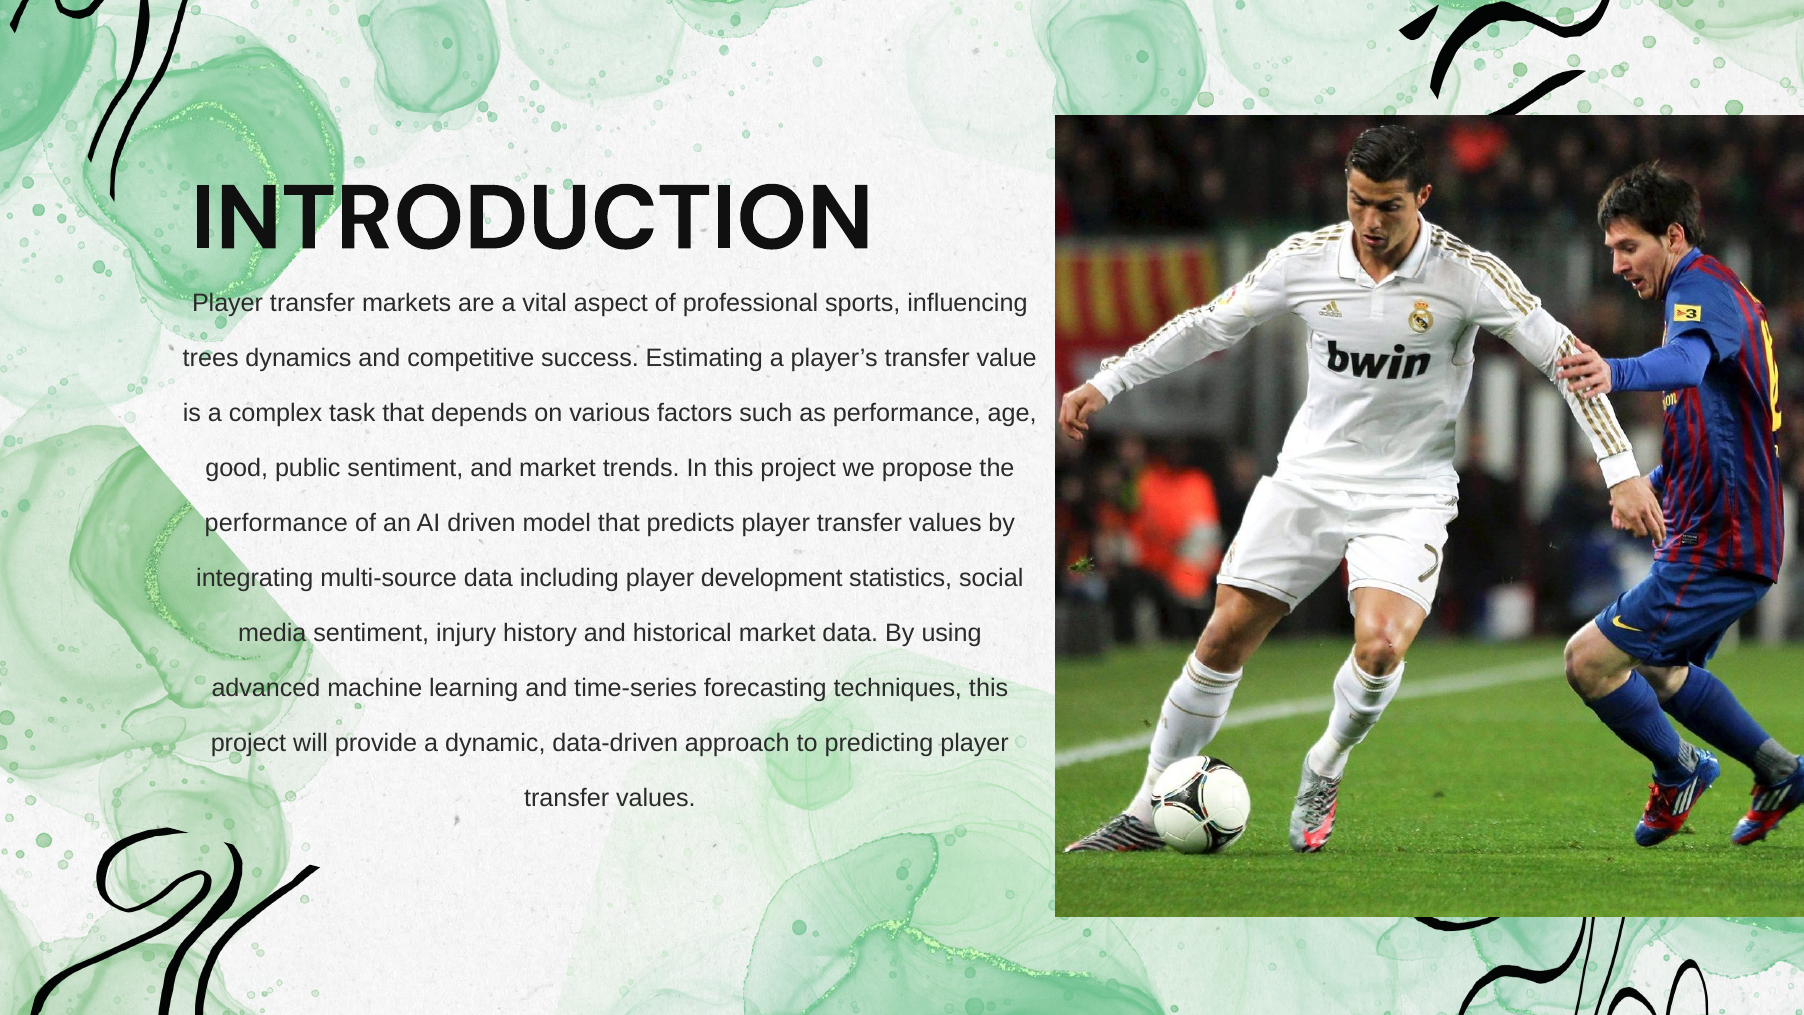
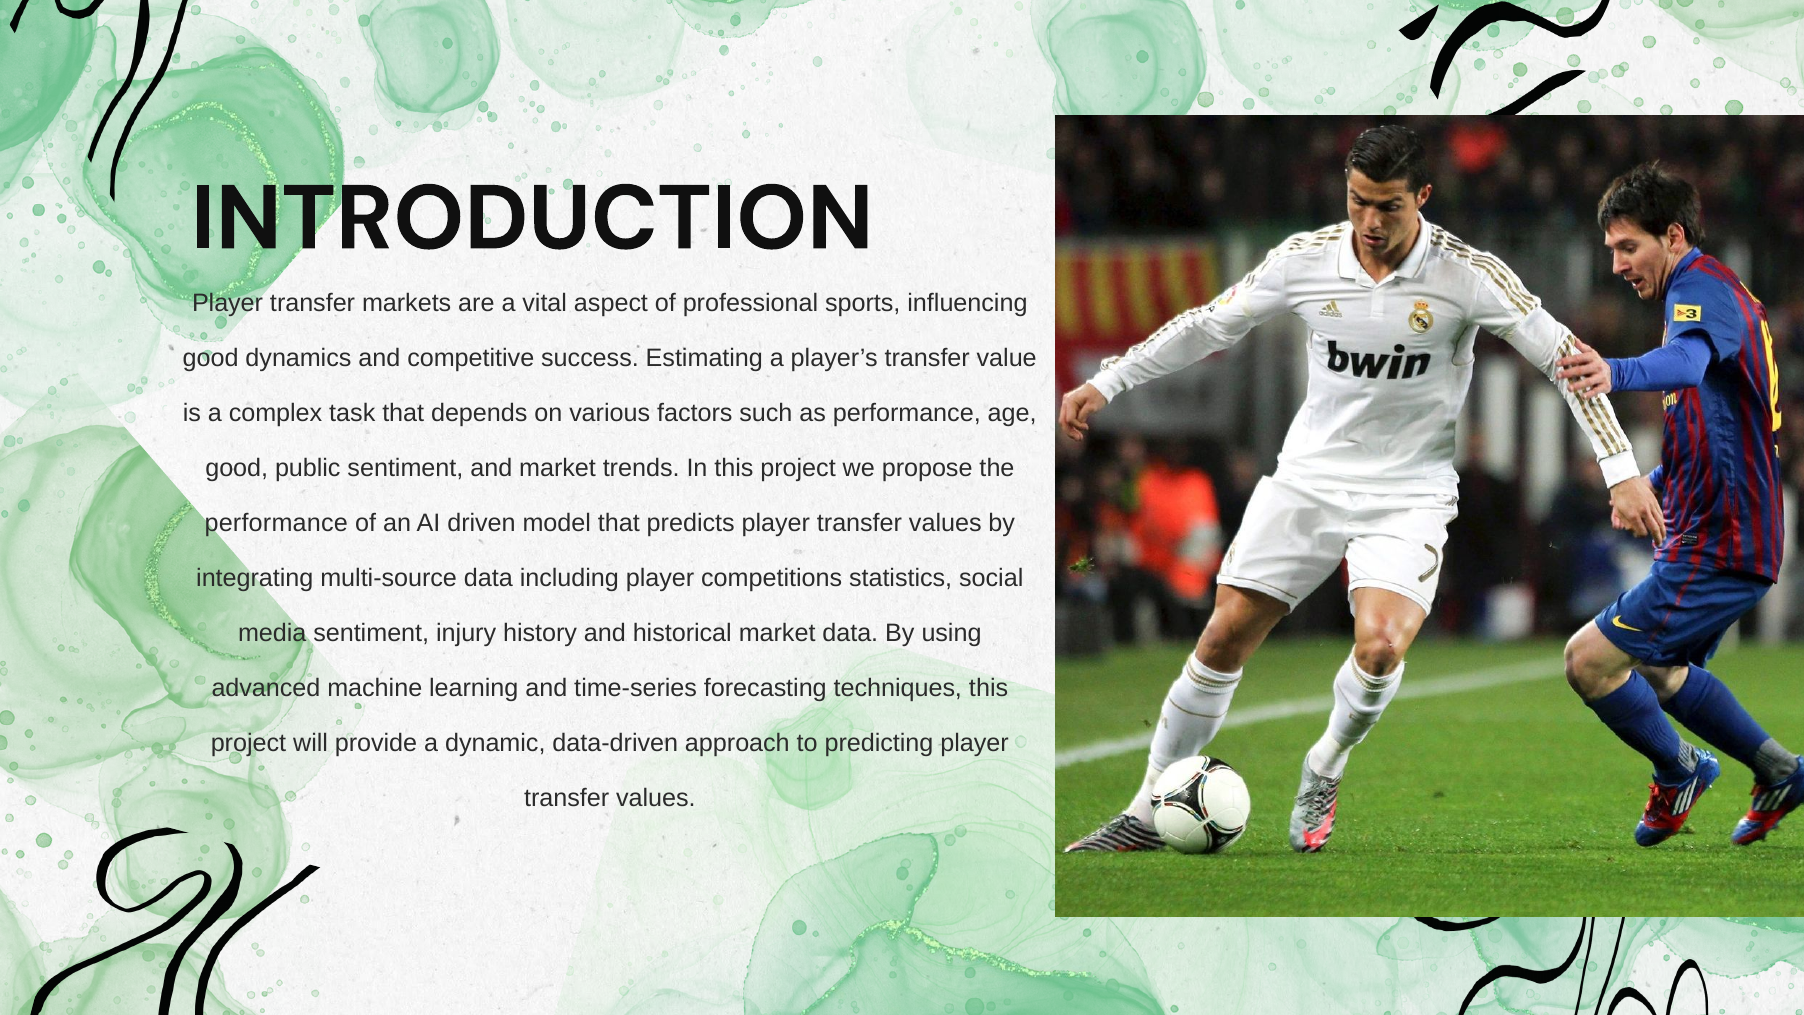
trees: trees -> good (211, 358)
development: development -> competitions (772, 578)
